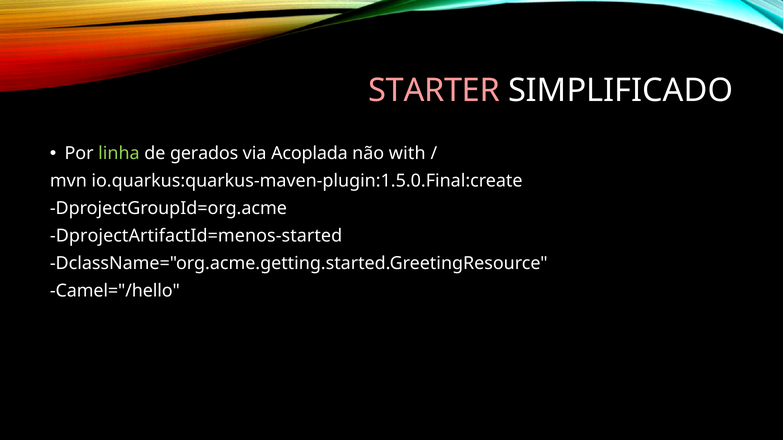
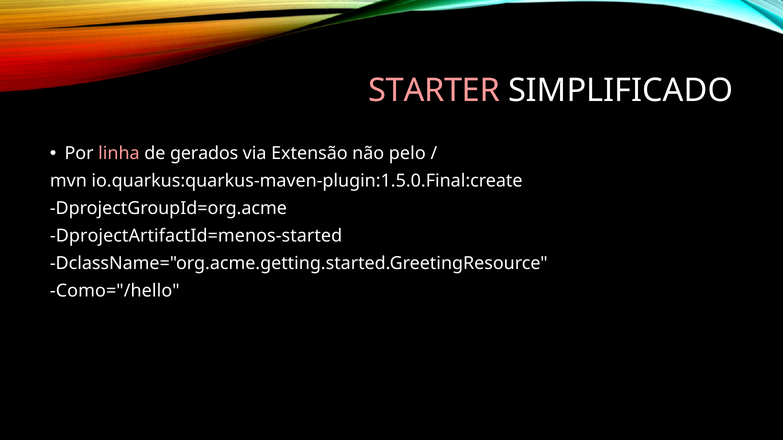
linha colour: light green -> pink (119, 153)
Acoplada: Acoplada -> Extensão (309, 153)
with: with -> pelo (407, 153)
Camel="/hello: Camel="/hello -> Como="/hello (115, 291)
